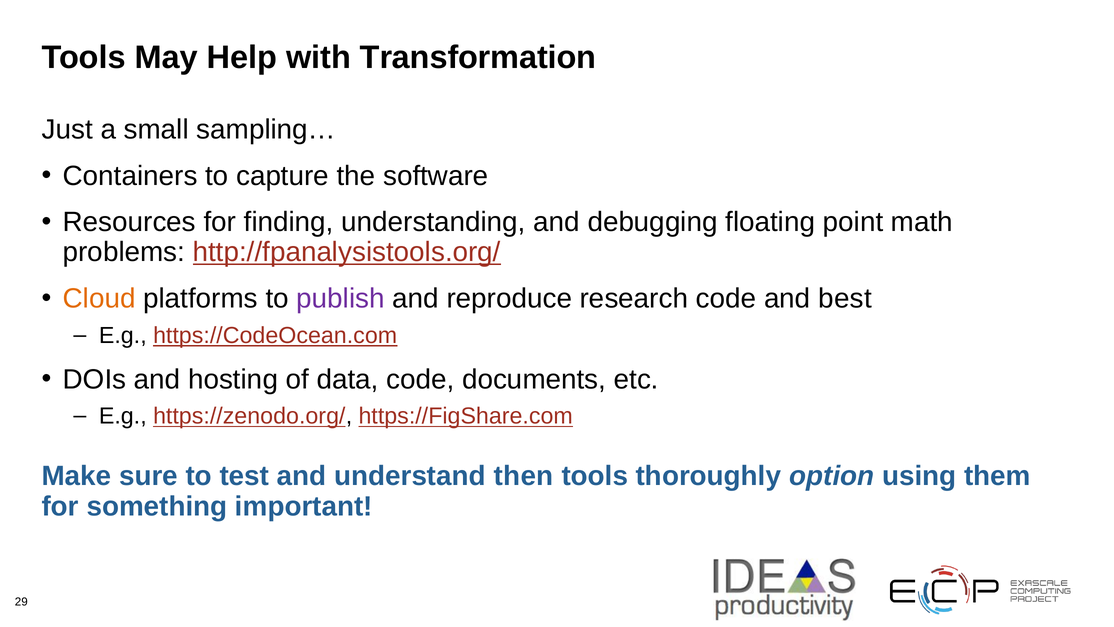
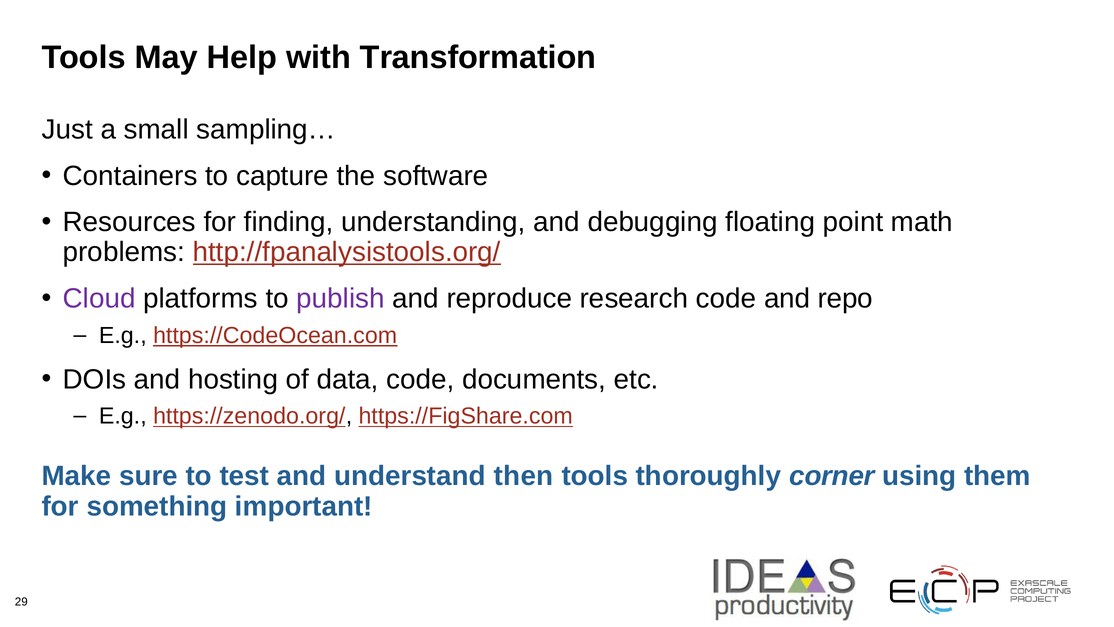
Cloud colour: orange -> purple (99, 299)
best: best -> repo (845, 299)
option: option -> corner (832, 476)
